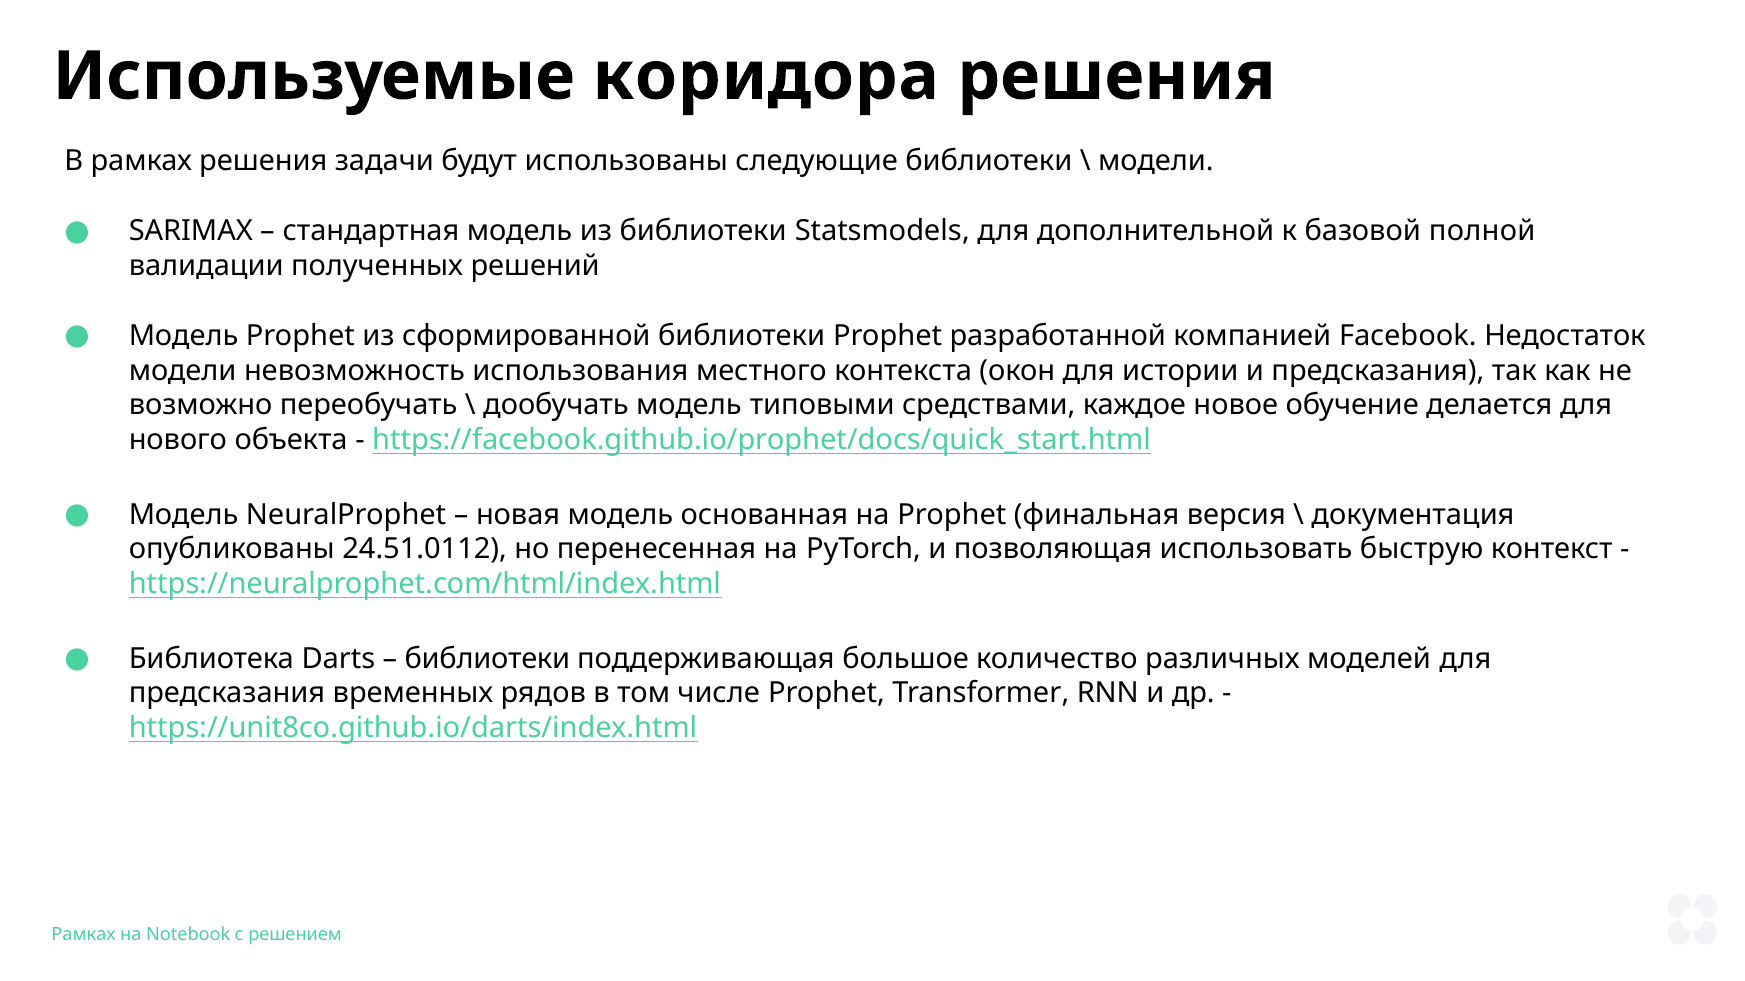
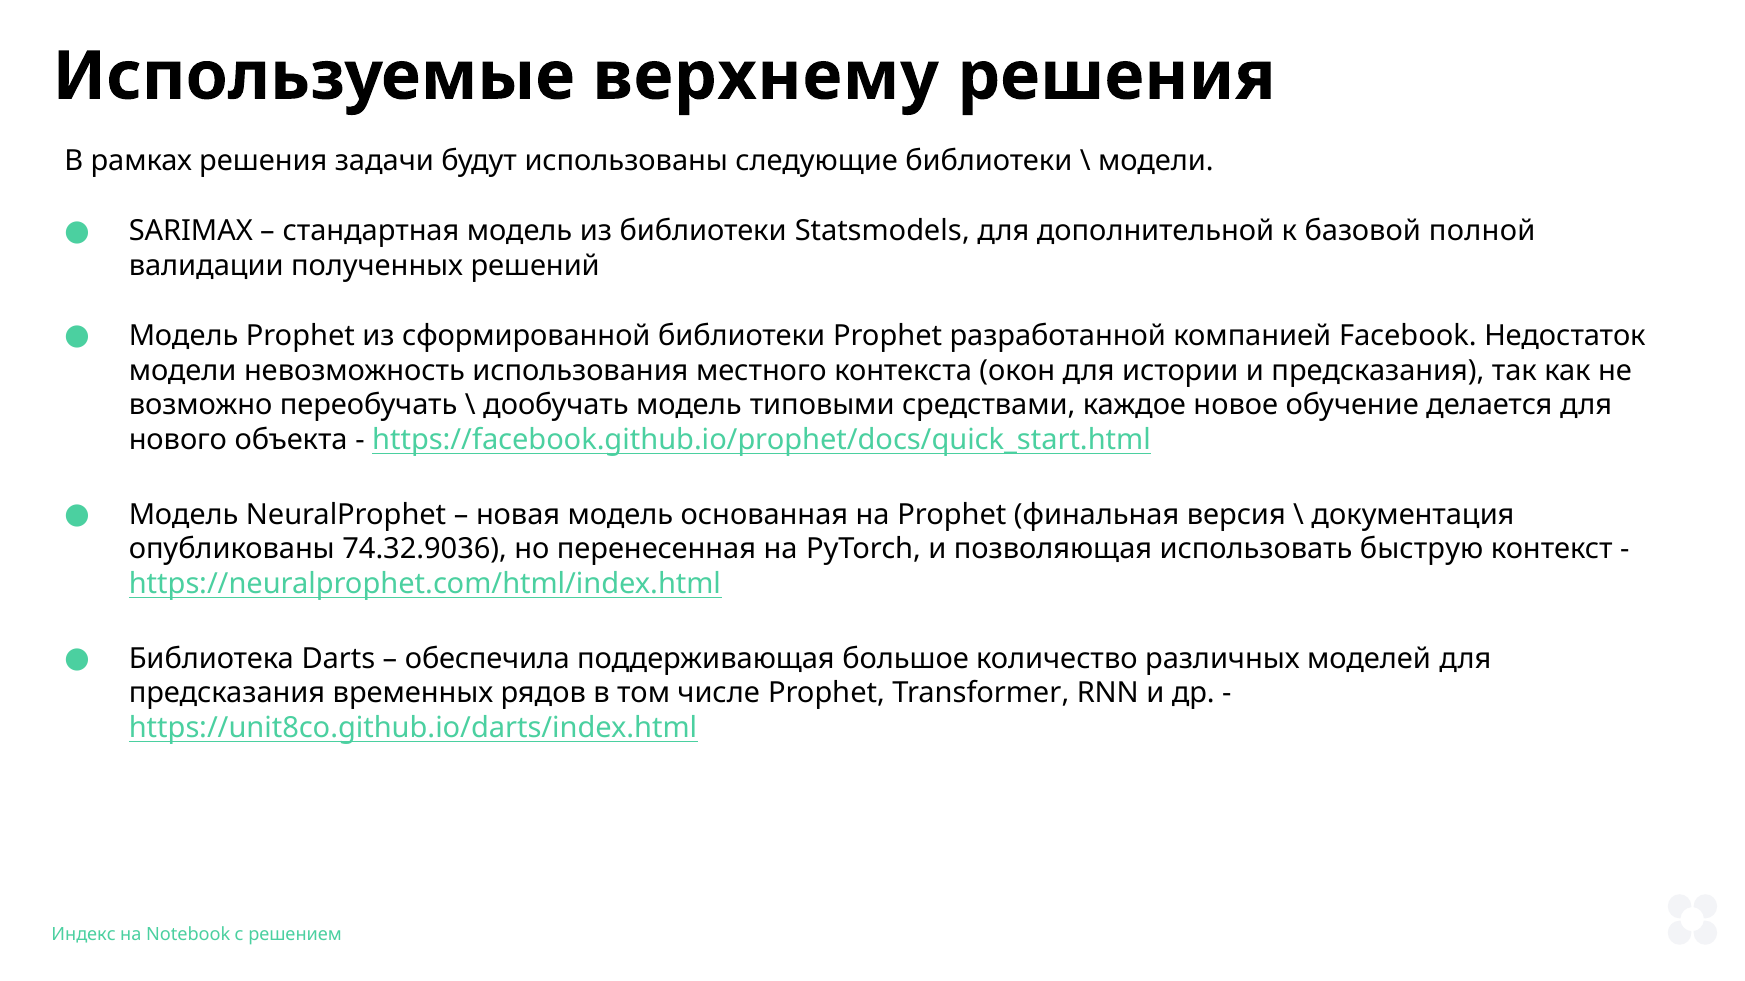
коридора: коридора -> верхнему (766, 76)
24.51.0112: 24.51.0112 -> 74.32.9036 (425, 550)
библиотеки: библиотеки -> обеспечила (487, 659)
Рамках: Рамках -> Индекс (84, 935)
